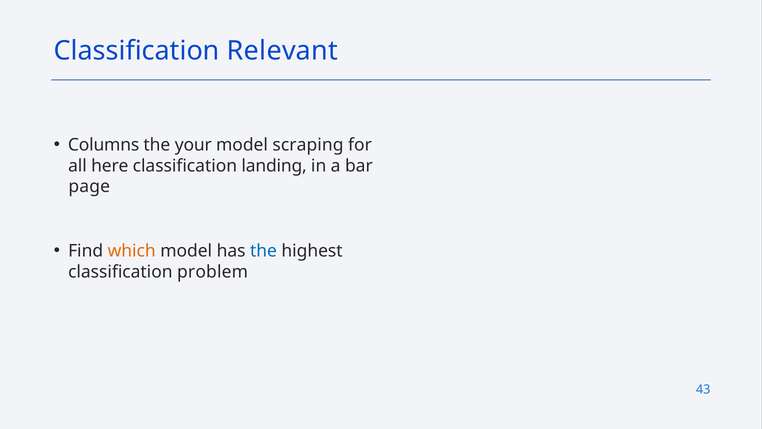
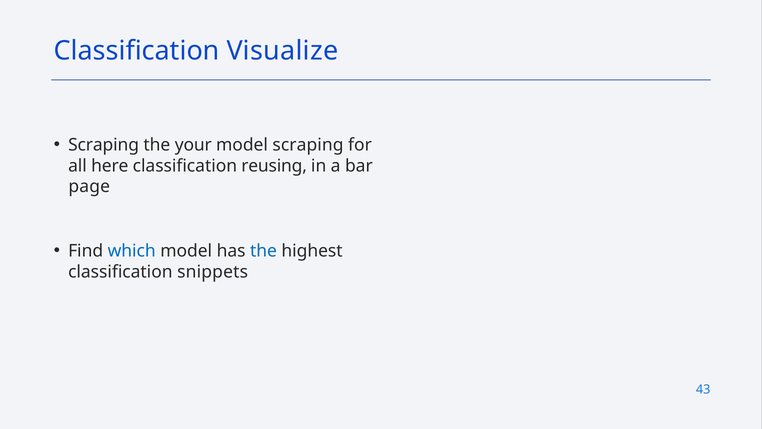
Relevant: Relevant -> Visualize (282, 51)
Columns: Columns -> Scraping (104, 145)
landing: landing -> reusing (274, 166)
which colour: orange -> blue (132, 251)
problem: problem -> snippets (213, 272)
